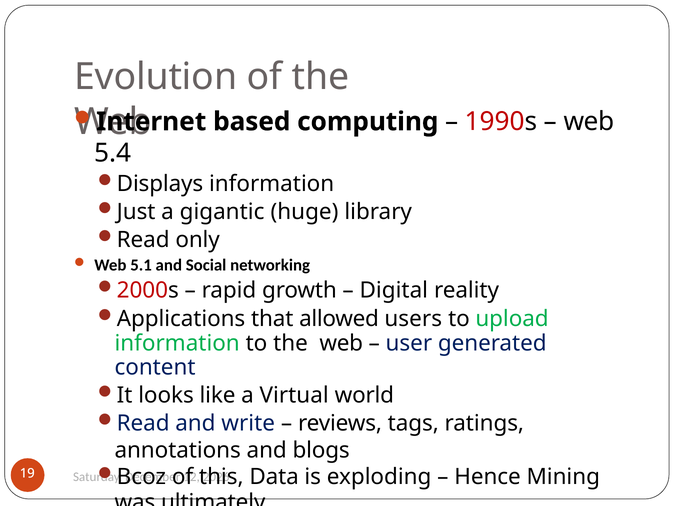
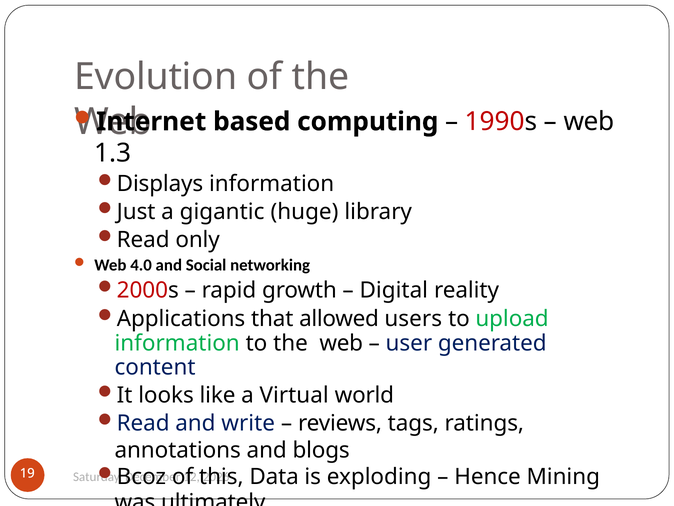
5.4: 5.4 -> 1.3 (113, 153)
5.1: 5.1 -> 4.0 (141, 265)
